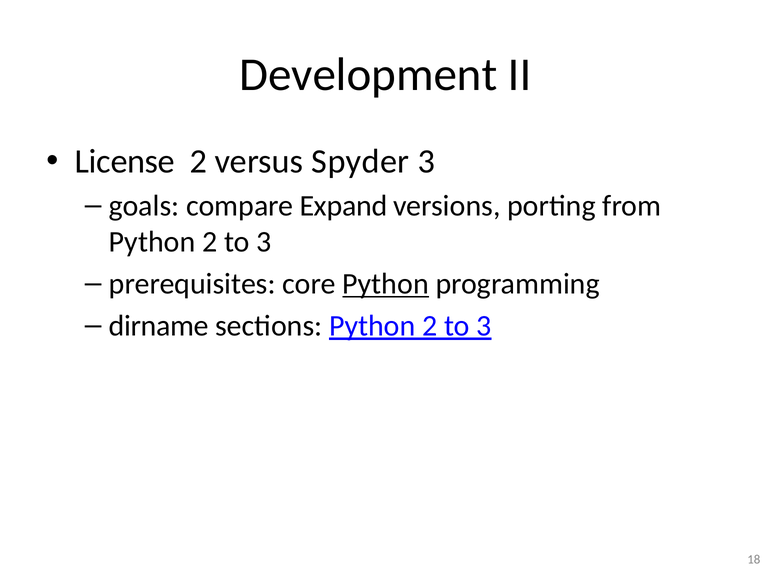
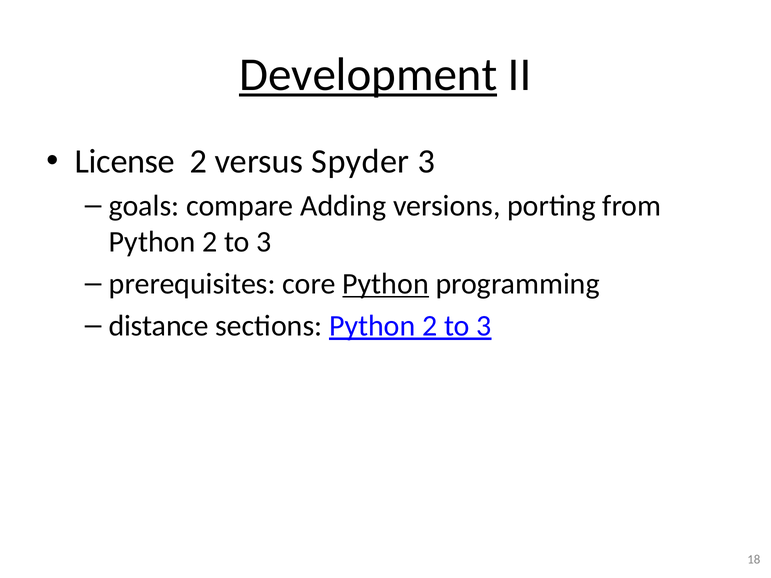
Development underline: none -> present (368, 75)
Expand: Expand -> Adding (343, 206)
dirname: dirname -> distance (159, 326)
